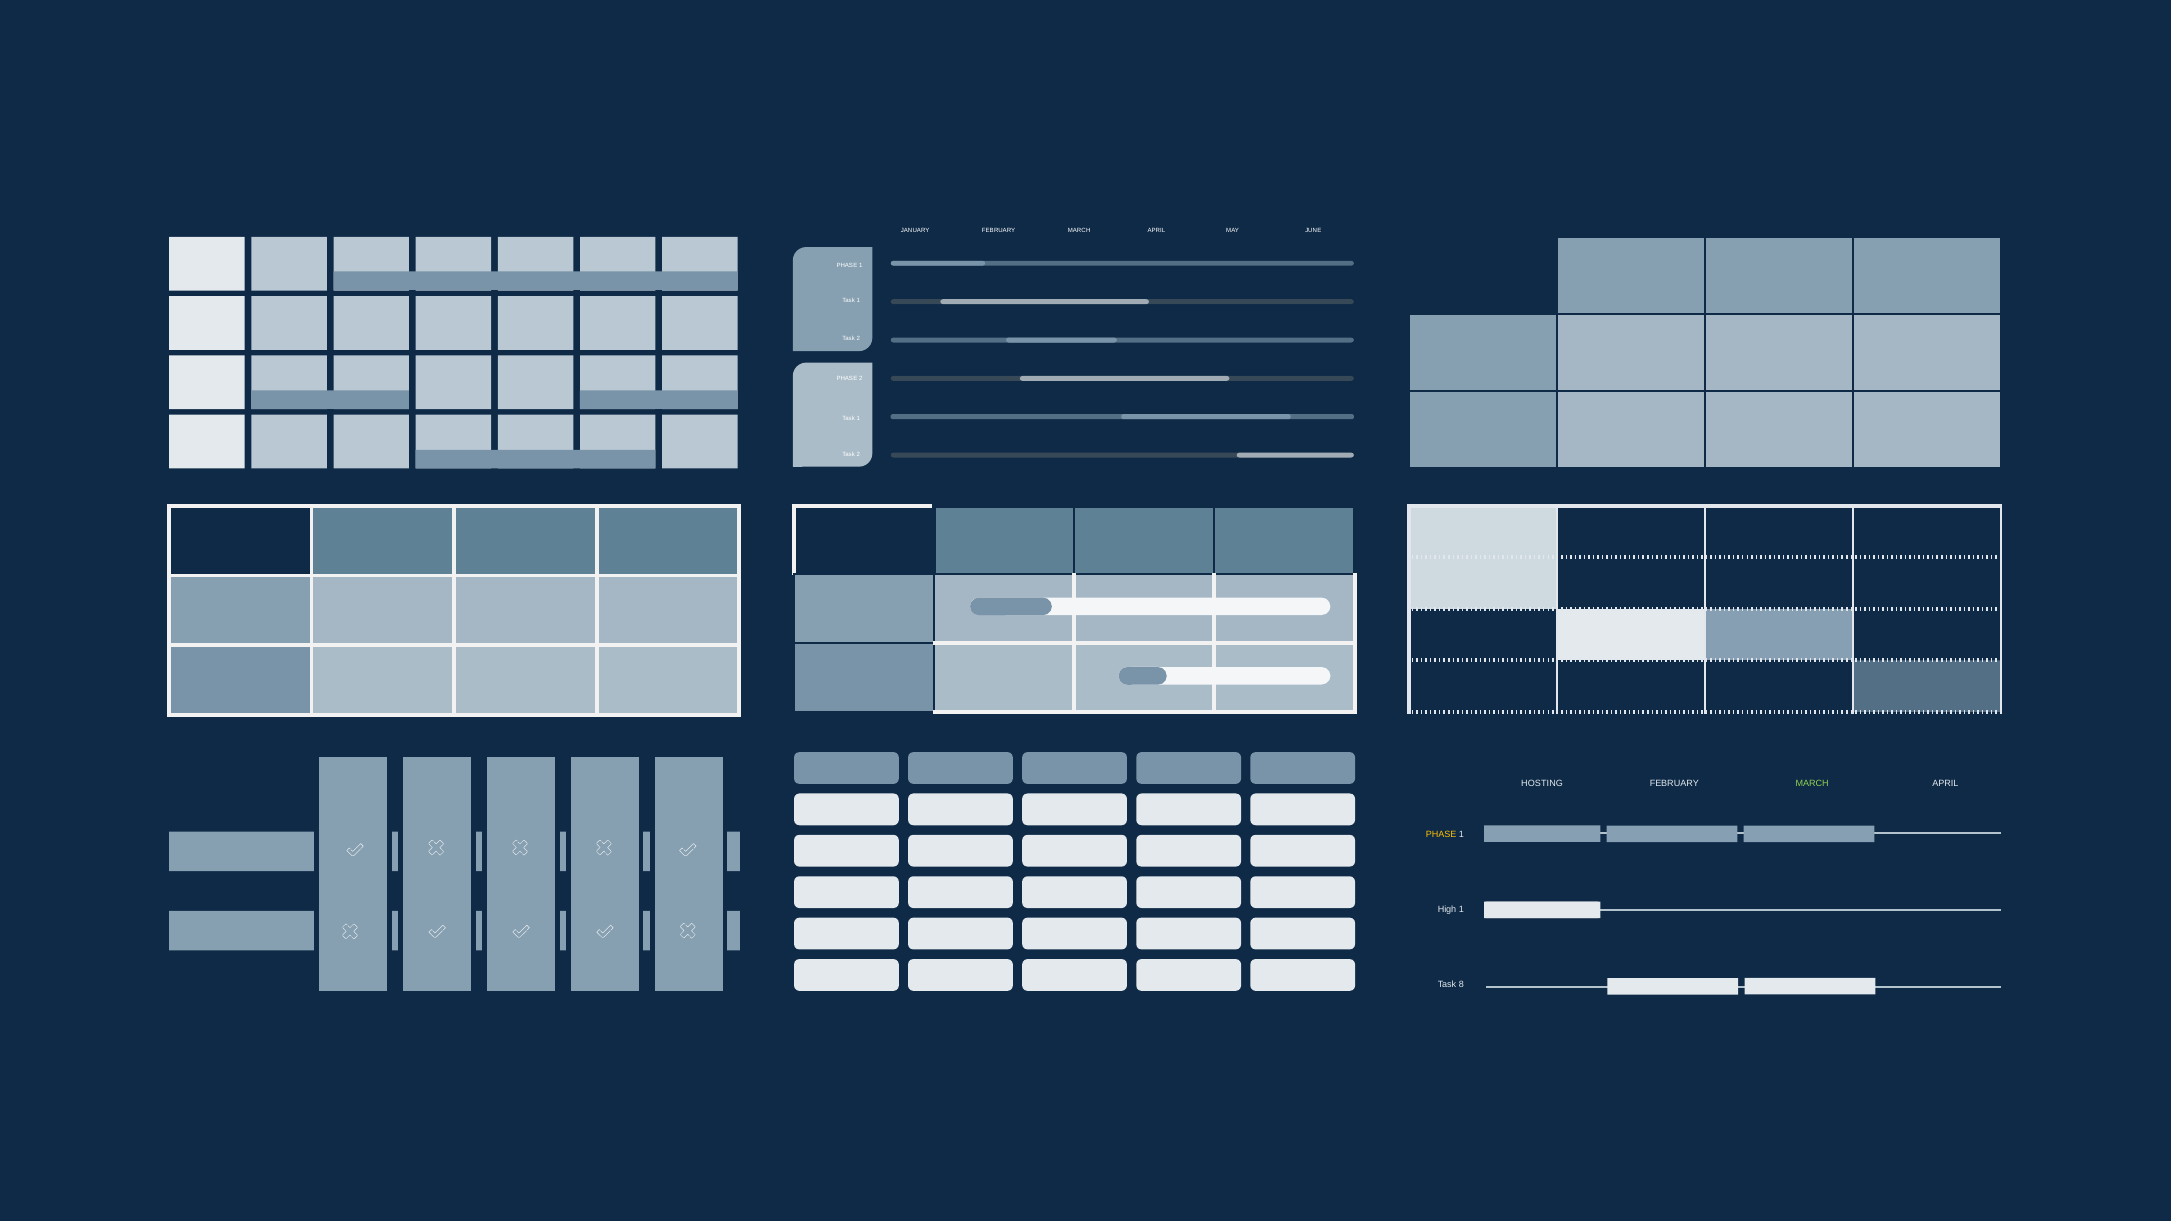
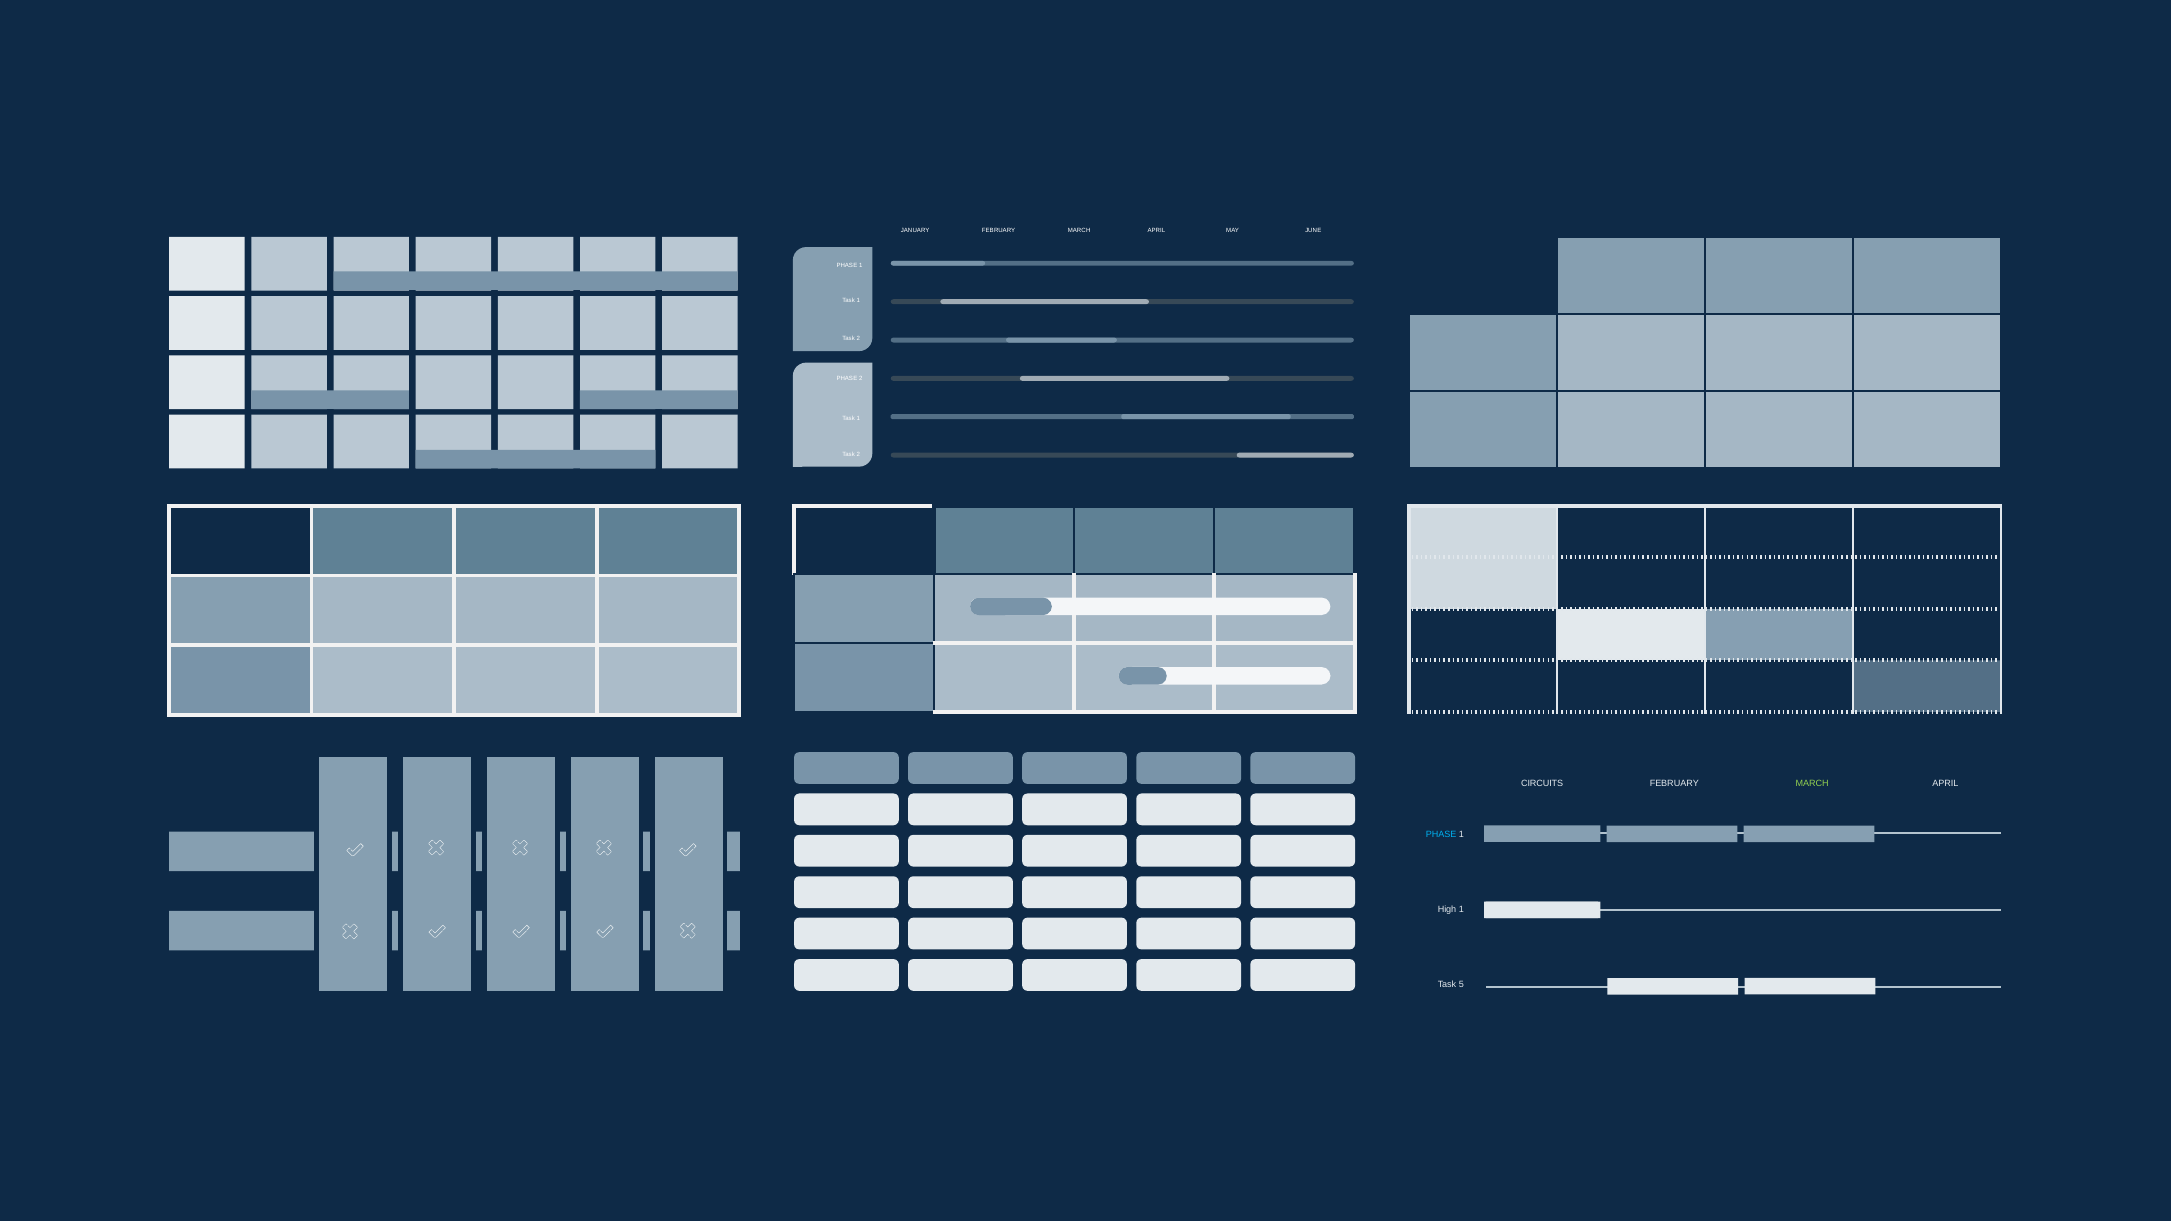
HOSTING: HOSTING -> CIRCUITS (1542, 784)
PHASE colour: yellow -> light blue (1441, 834)
8: 8 -> 5 (1461, 984)
